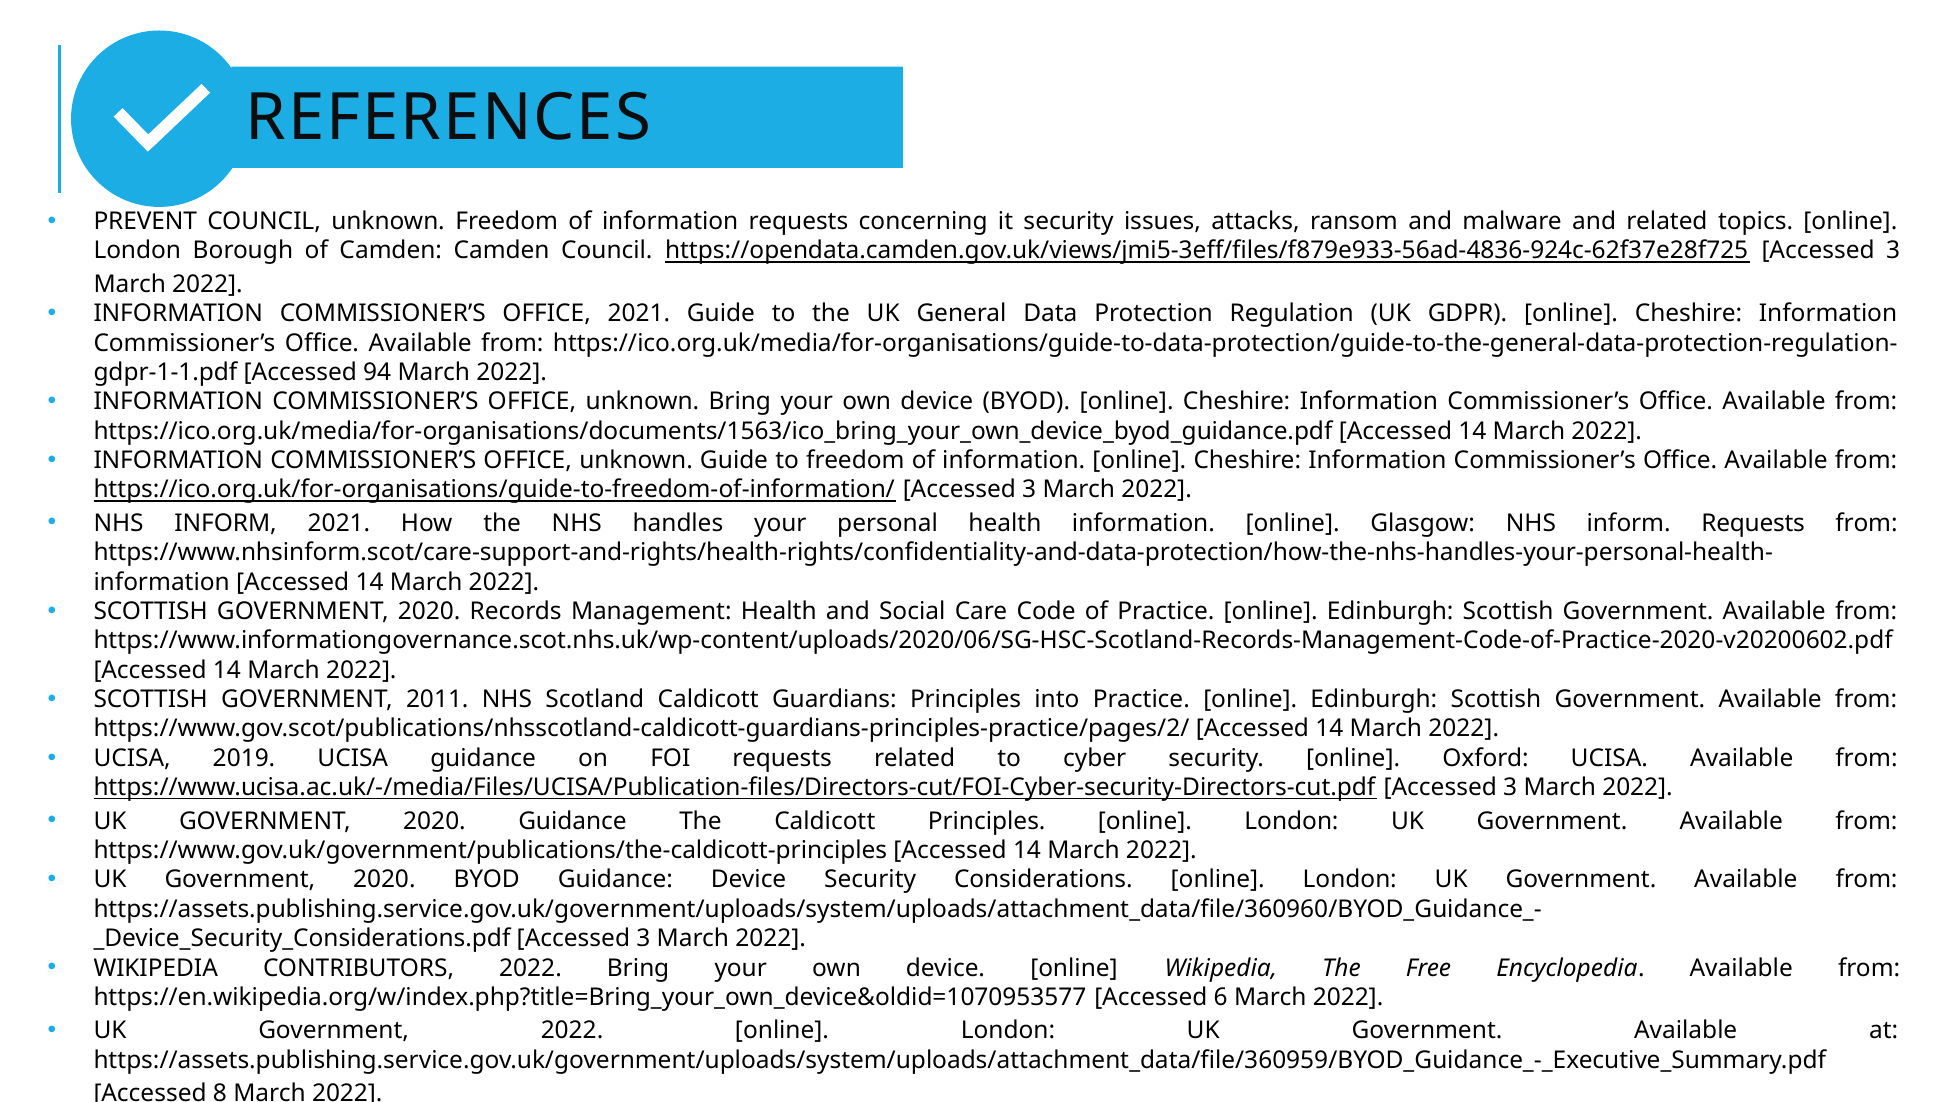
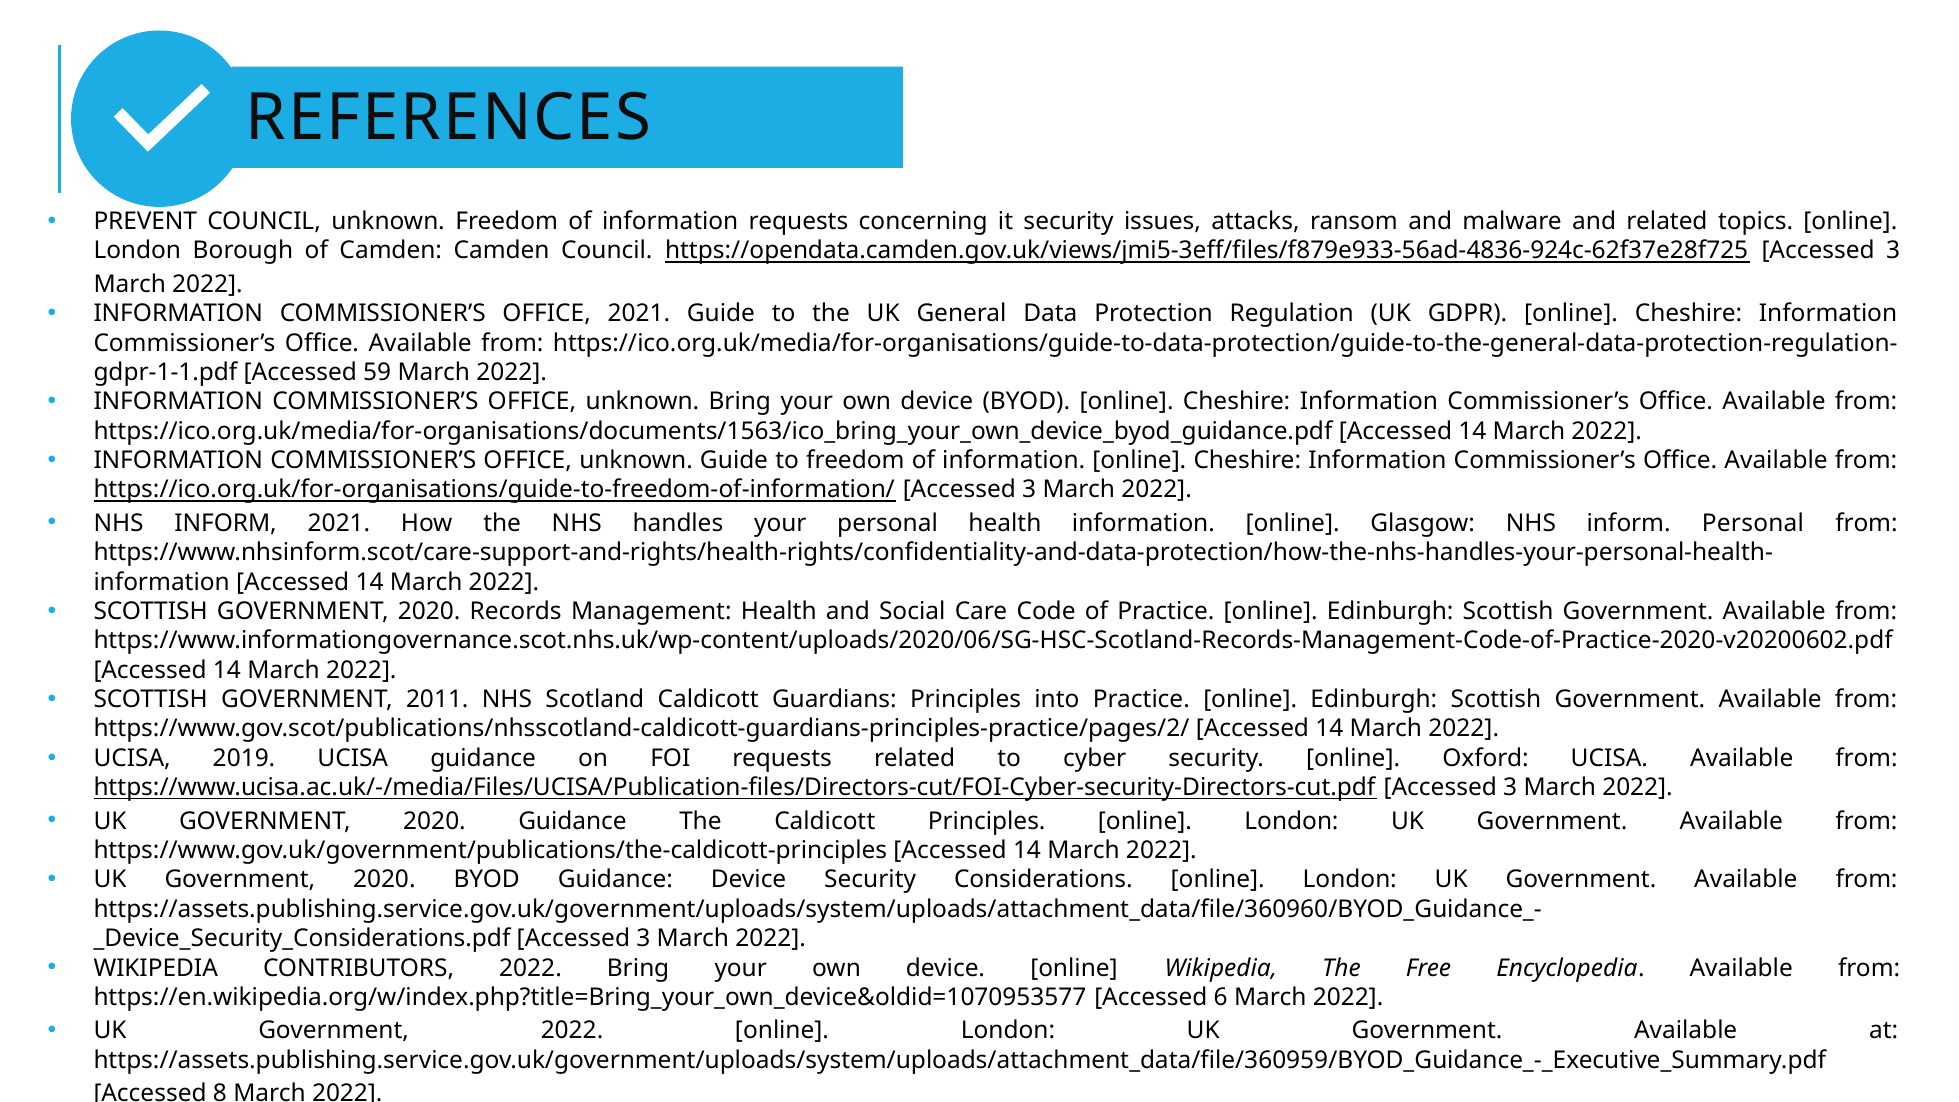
94: 94 -> 59 (377, 372)
inform Requests: Requests -> Personal (1753, 523)
